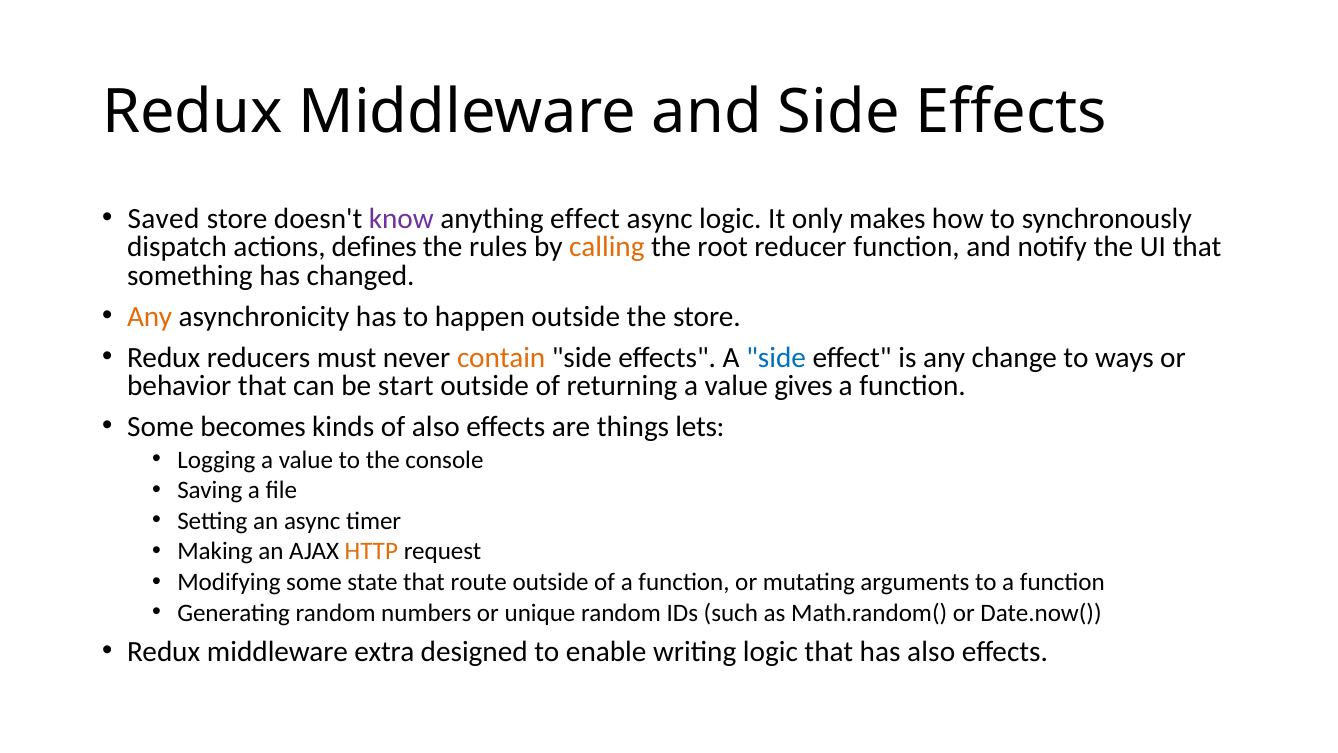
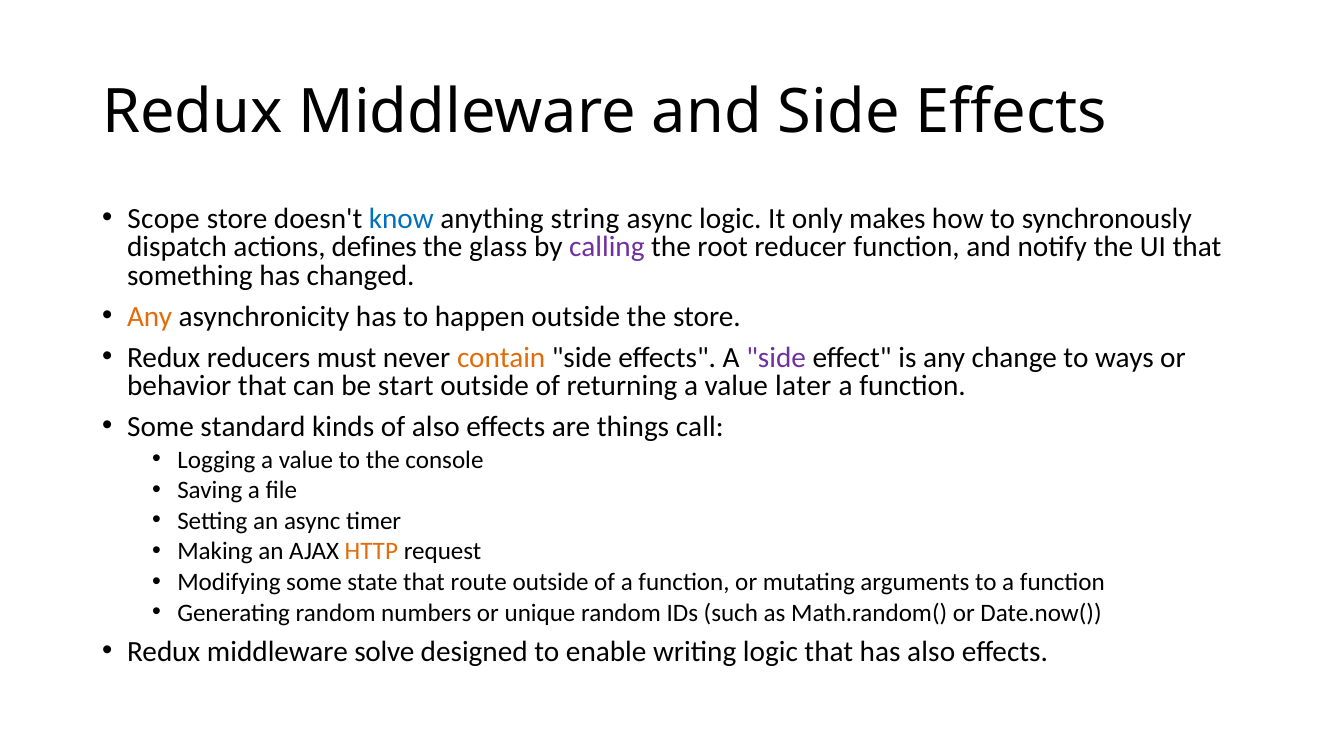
Saved: Saved -> Scope (164, 218)
know colour: purple -> blue (401, 218)
anything effect: effect -> string (585, 218)
rules: rules -> glass (498, 247)
calling colour: orange -> purple (607, 247)
side colour: blue -> purple (776, 357)
gives: gives -> later (803, 386)
becomes: becomes -> standard (253, 427)
lets: lets -> call (700, 427)
extra: extra -> solve (384, 651)
